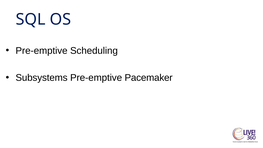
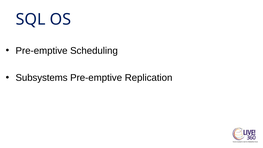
Pacemaker: Pacemaker -> Replication (149, 78)
